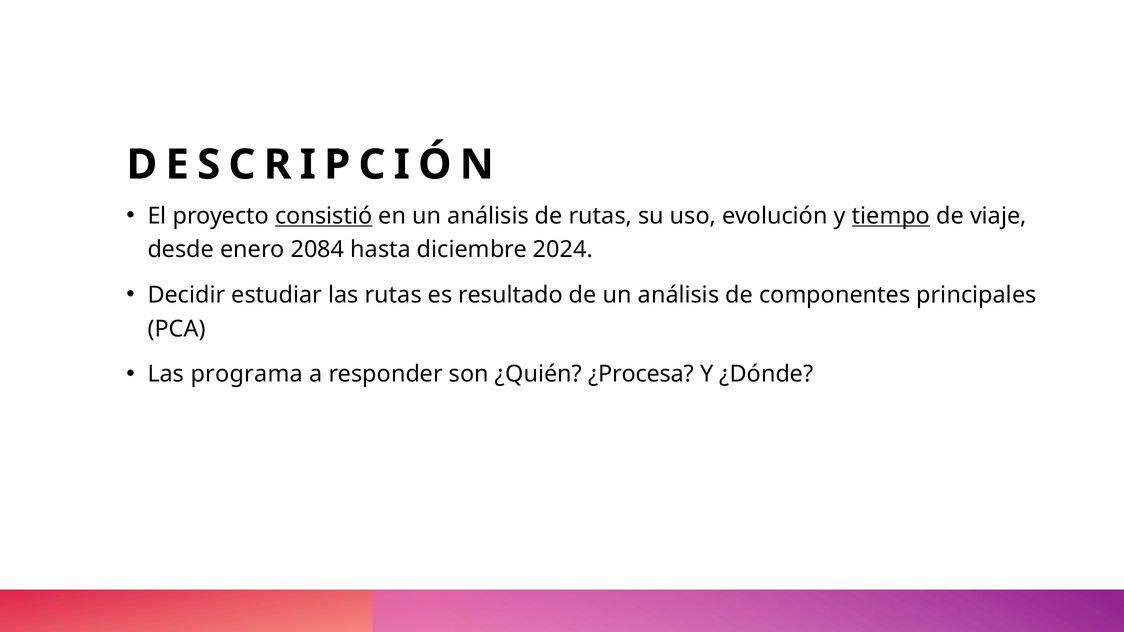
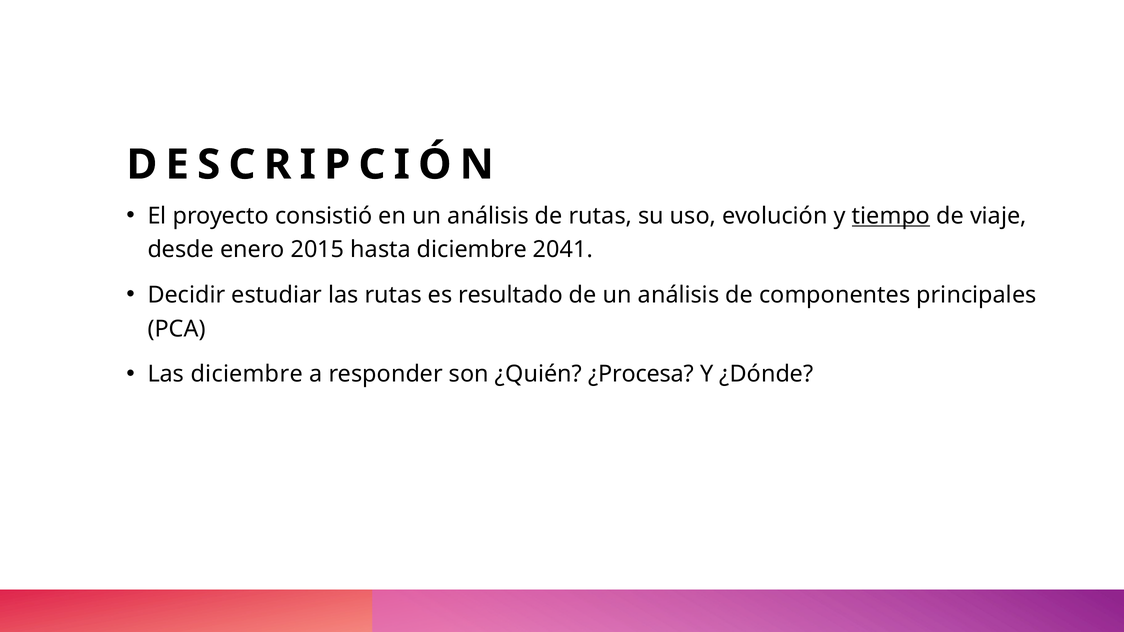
consistió underline: present -> none (324, 216)
2084: 2084 -> 2015 (317, 250)
2024: 2024 -> 2041 (563, 250)
Las programa: programa -> diciembre (247, 374)
